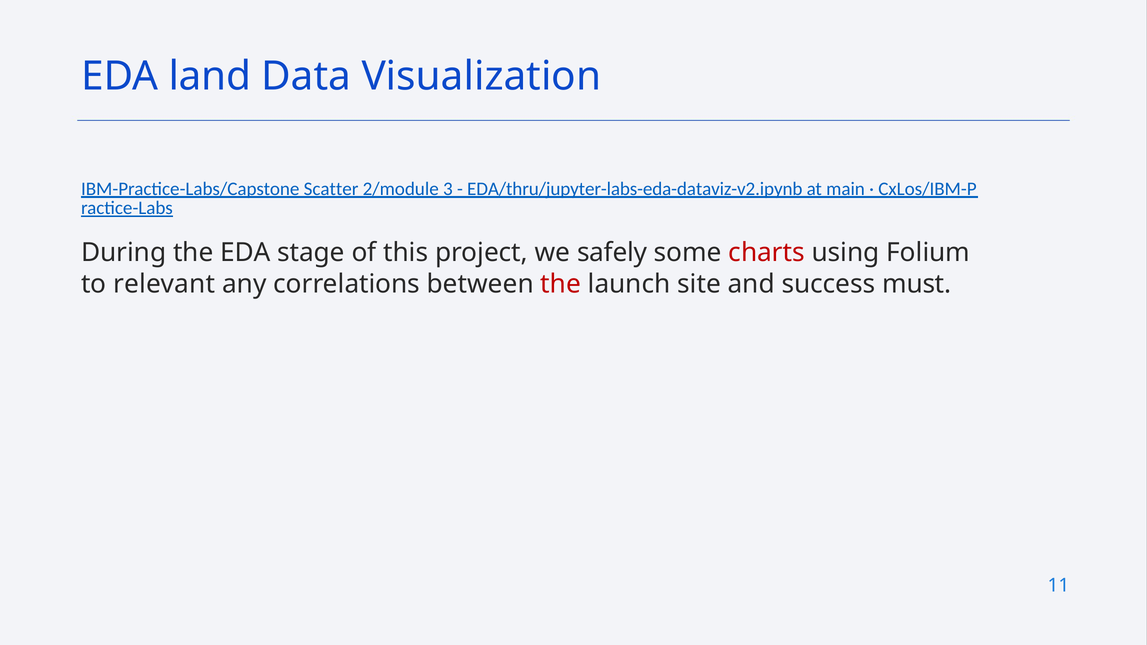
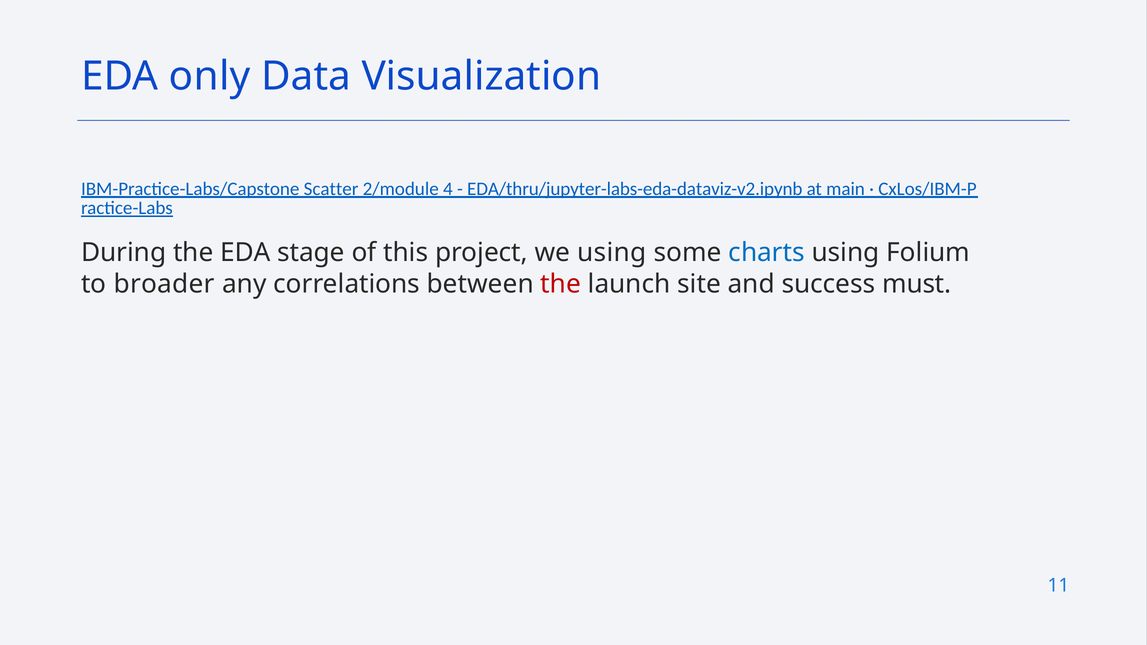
land: land -> only (210, 77)
3: 3 -> 4 (448, 189)
we safely: safely -> using (612, 253)
charts colour: red -> blue (767, 253)
relevant: relevant -> broader (164, 284)
